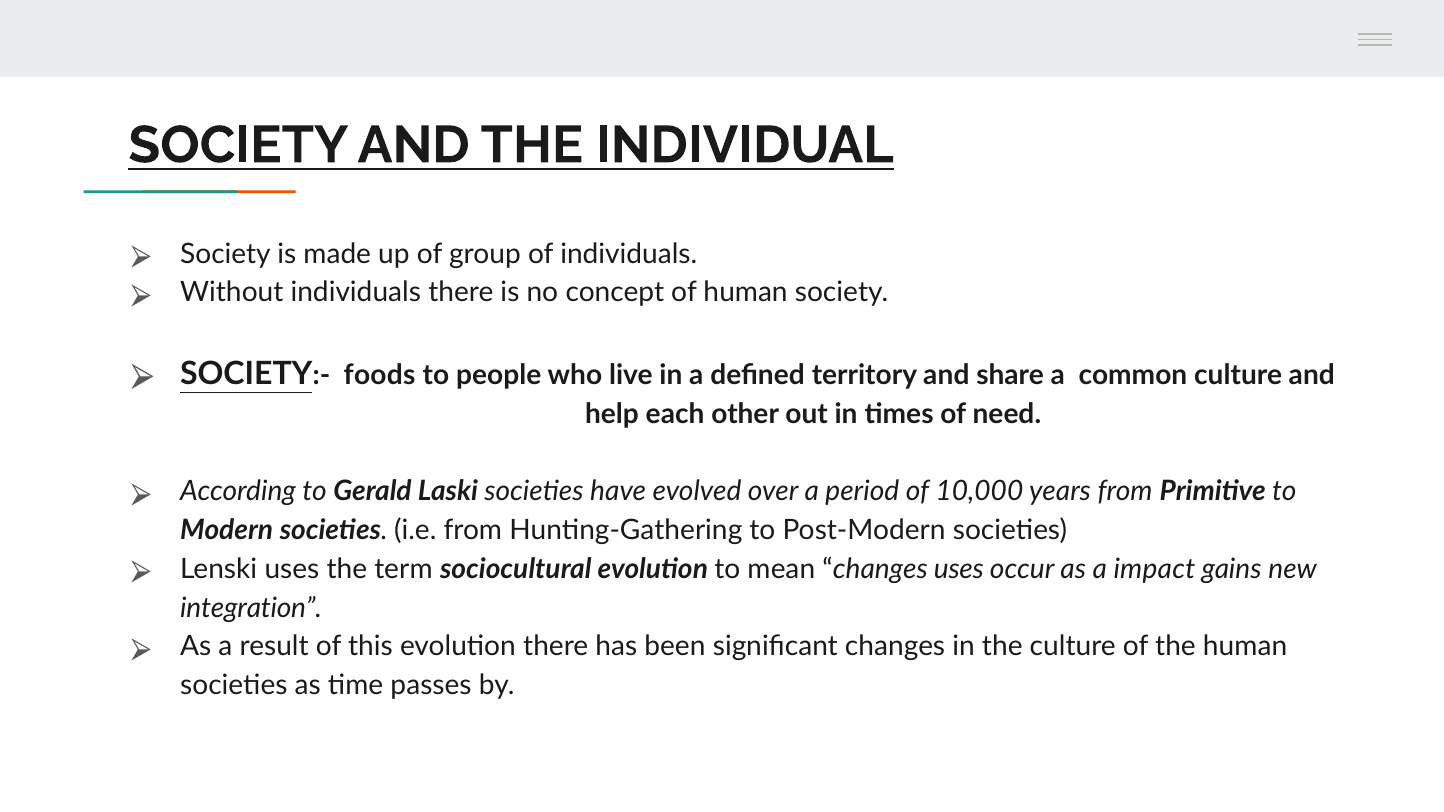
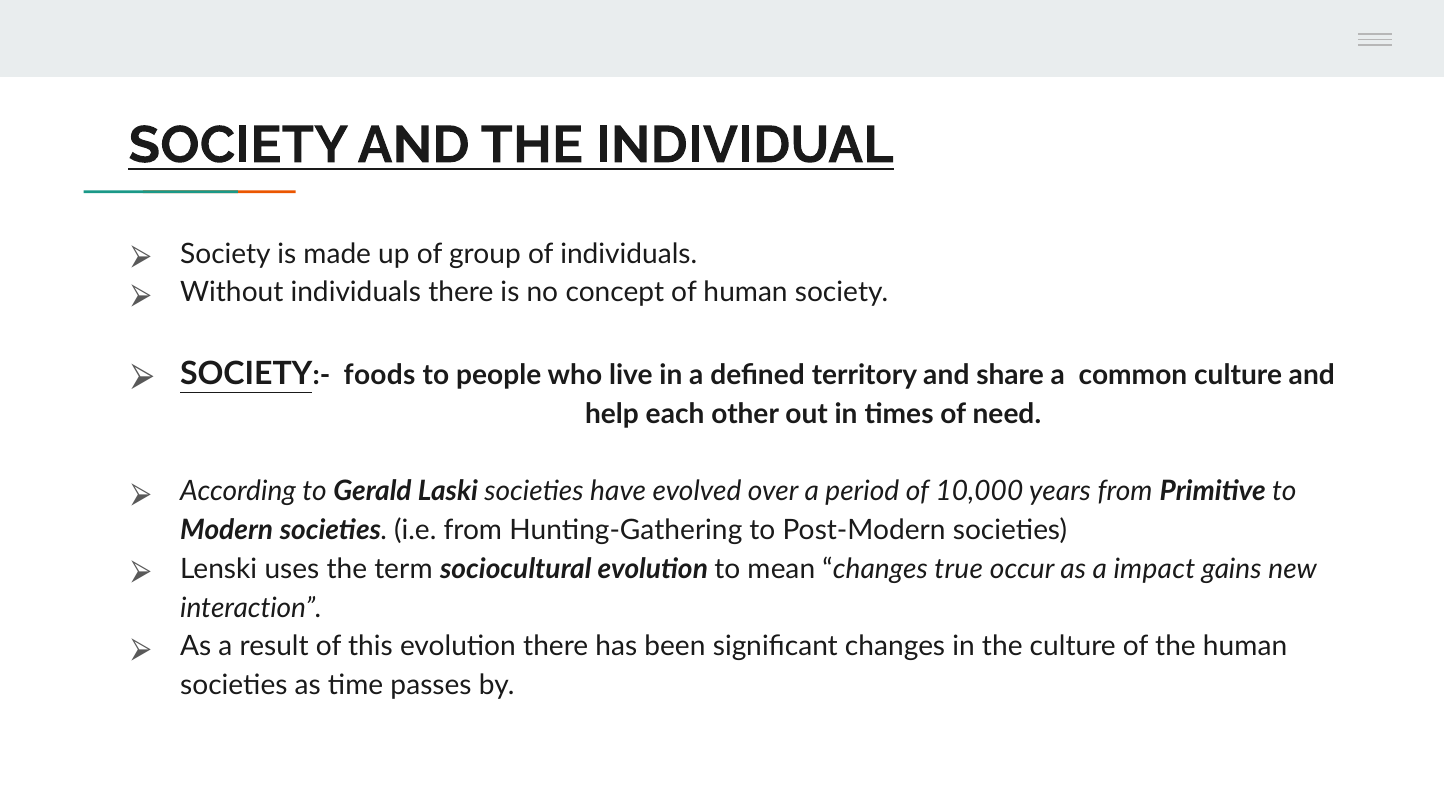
changes uses: uses -> true (959, 569)
integration: integration -> interaction (251, 608)
